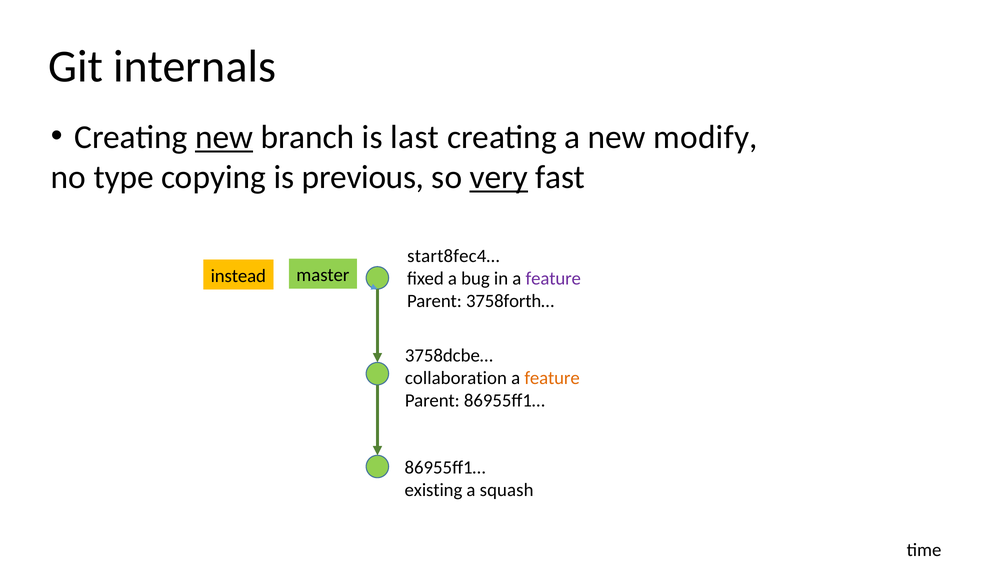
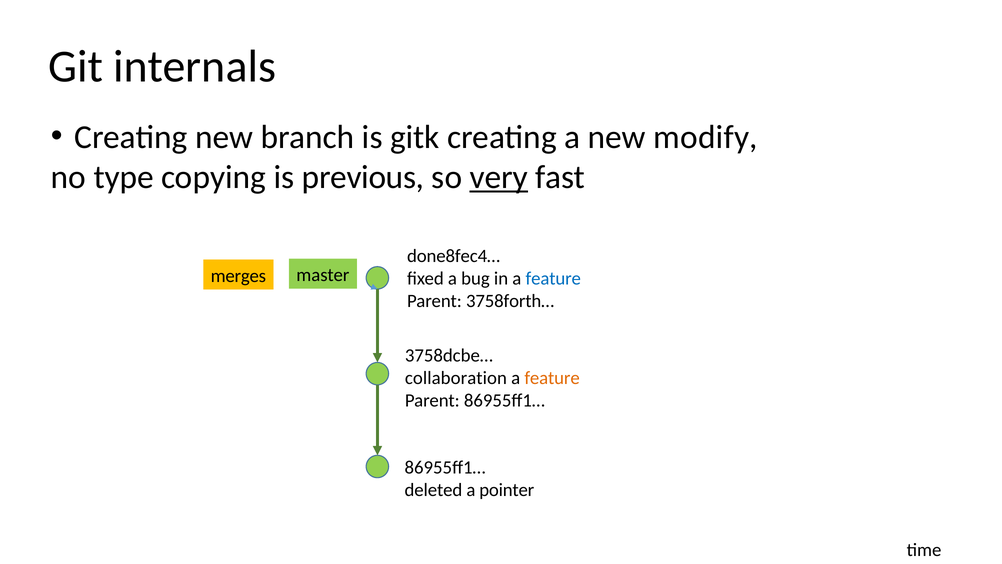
new underline: present -> none (224, 137)
last: last -> gitk (415, 137)
start8fec4…: start8fec4… -> done8fec4… (454, 256)
instead: instead -> merges (238, 276)
feature colour: purple -> blue (553, 279)
existing: existing -> deleted (433, 490)
squash: squash -> pointer (507, 490)
